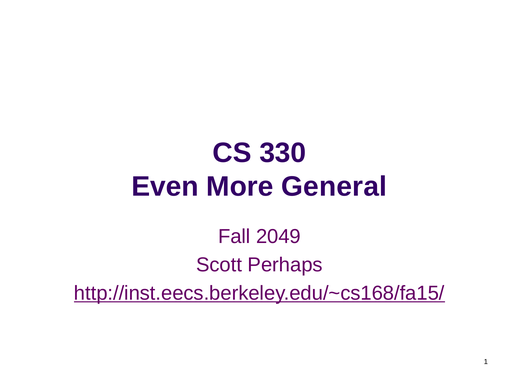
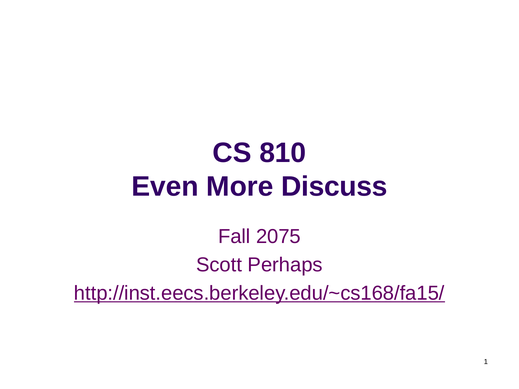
330: 330 -> 810 (283, 153)
General: General -> Discuss (334, 187)
2049: 2049 -> 2075 (278, 237)
